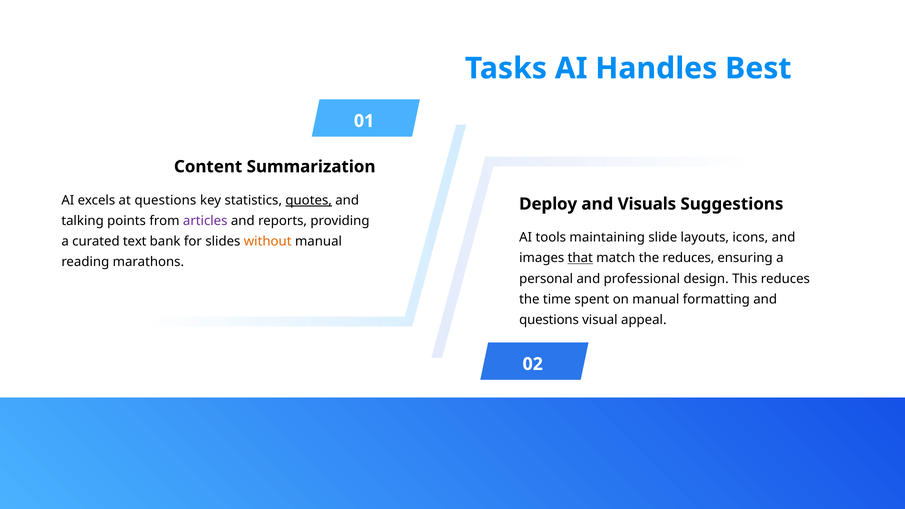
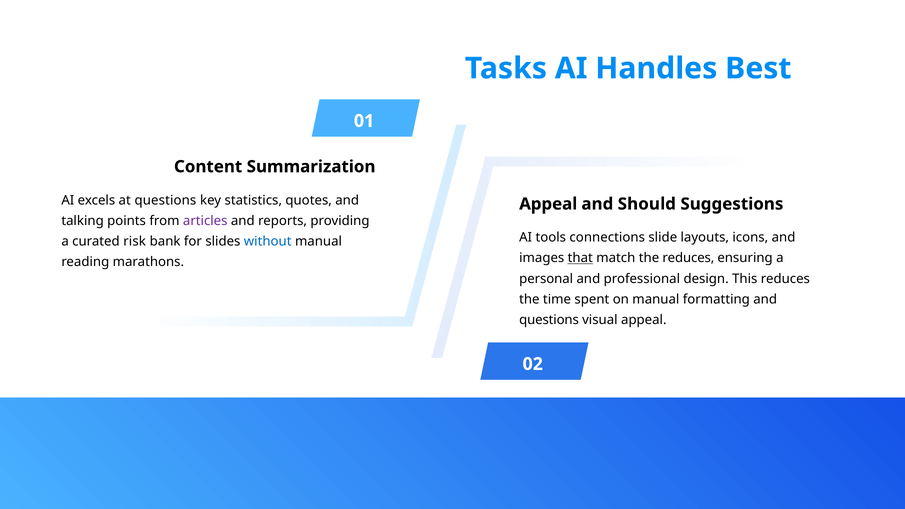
quotes underline: present -> none (309, 200)
Deploy: Deploy -> Appeal (548, 204)
Visuals: Visuals -> Should (647, 204)
maintaining: maintaining -> connections (607, 238)
text: text -> risk (135, 241)
without colour: orange -> blue (268, 241)
